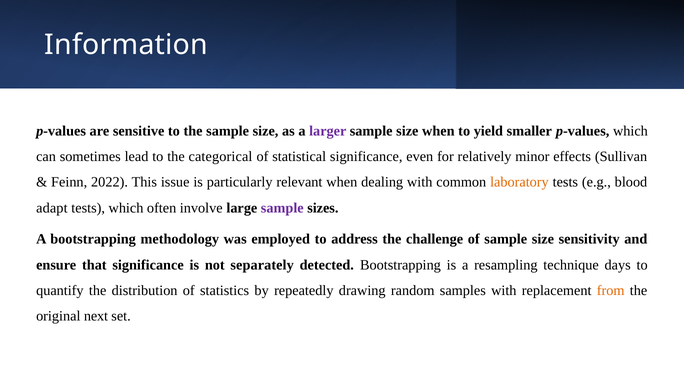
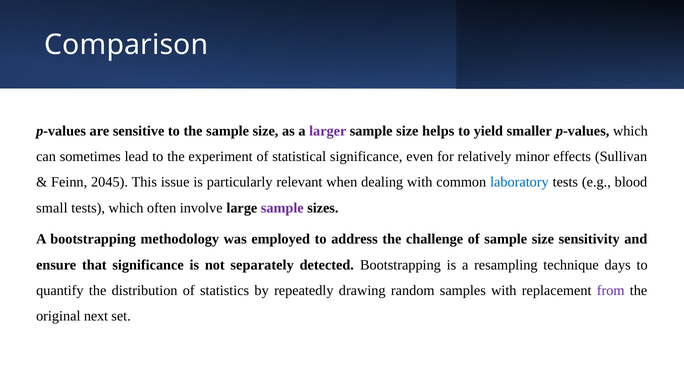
Information: Information -> Comparison (126, 45)
size when: when -> helps (438, 131)
categorical: categorical -> experiment (221, 156)
2022: 2022 -> 2045 (110, 182)
laboratory colour: orange -> blue (519, 182)
adapt: adapt -> small (52, 208)
from colour: orange -> purple (611, 290)
